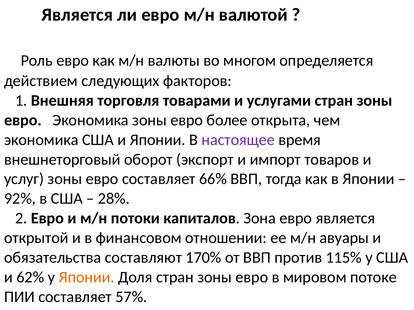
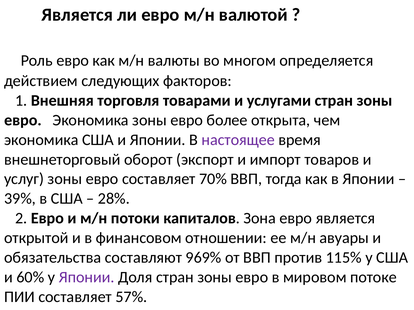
66%: 66% -> 70% (213, 179)
92%: 92% -> 39% (20, 199)
170%: 170% -> 969% (204, 258)
62%: 62% -> 60% (30, 278)
Японии colour: orange -> purple (87, 278)
